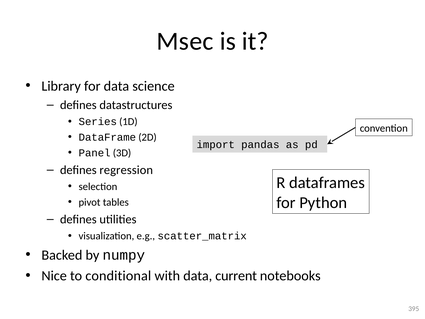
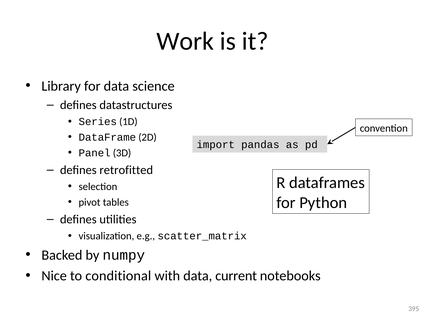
Msec: Msec -> Work (185, 41)
regression: regression -> retrofitted (126, 170)
